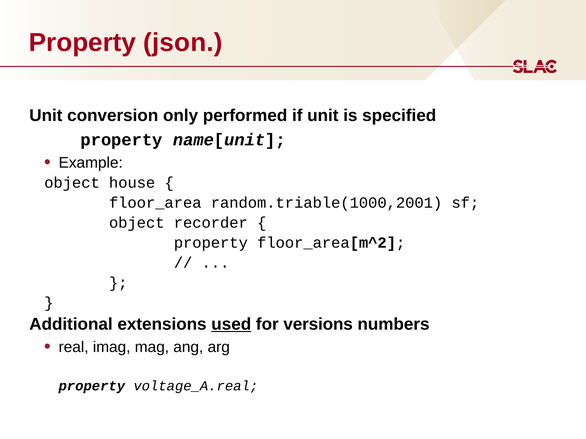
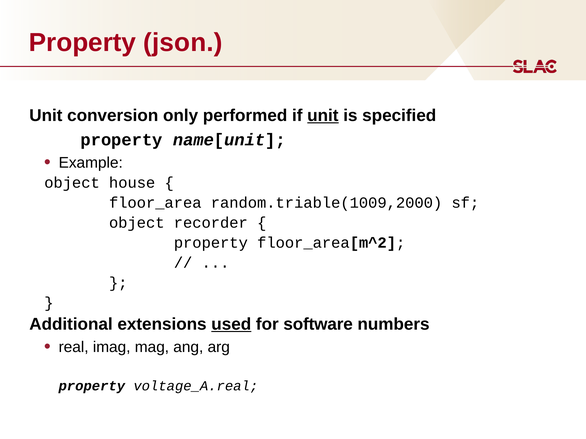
unit underline: none -> present (323, 116)
random.triable(1000,2001: random.triable(1000,2001 -> random.triable(1009,2000 (327, 203)
versions: versions -> software (318, 325)
